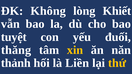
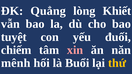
Không: Không -> Quẳng (48, 11)
thăng: thăng -> chiếm (16, 50)
xin colour: yellow -> pink (75, 50)
thảnh: thảnh -> mênh (16, 63)
Liền: Liền -> Buổi (77, 63)
